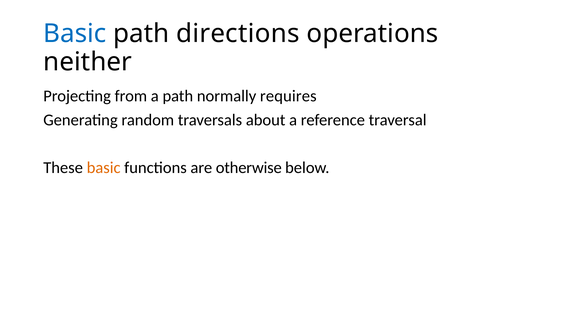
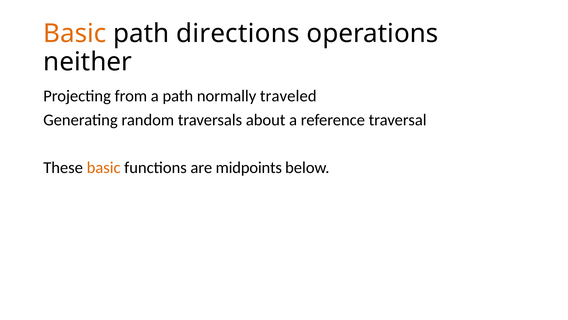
Basic colour: blue -> orange (75, 34)
requires: requires -> traveled (288, 96)
otherwise: otherwise -> midpoints (249, 167)
